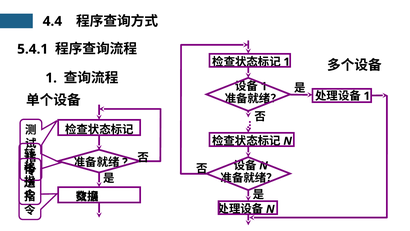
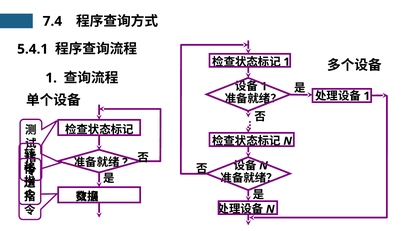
4.4: 4.4 -> 7.4 (52, 21)
